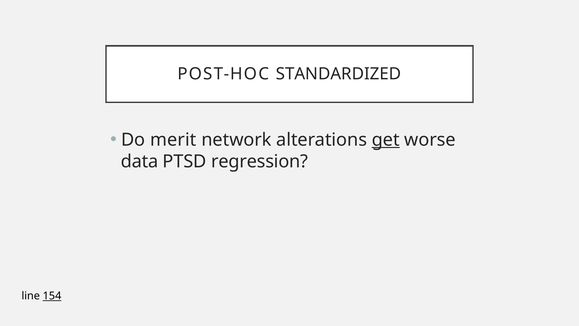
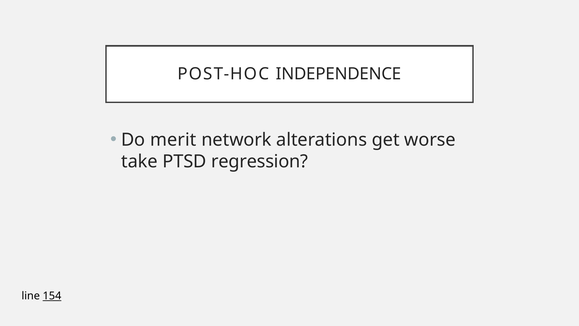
STANDARDIZED: STANDARDIZED -> INDEPENDENCE (339, 74)
get underline: present -> none (386, 140)
data: data -> take (139, 161)
